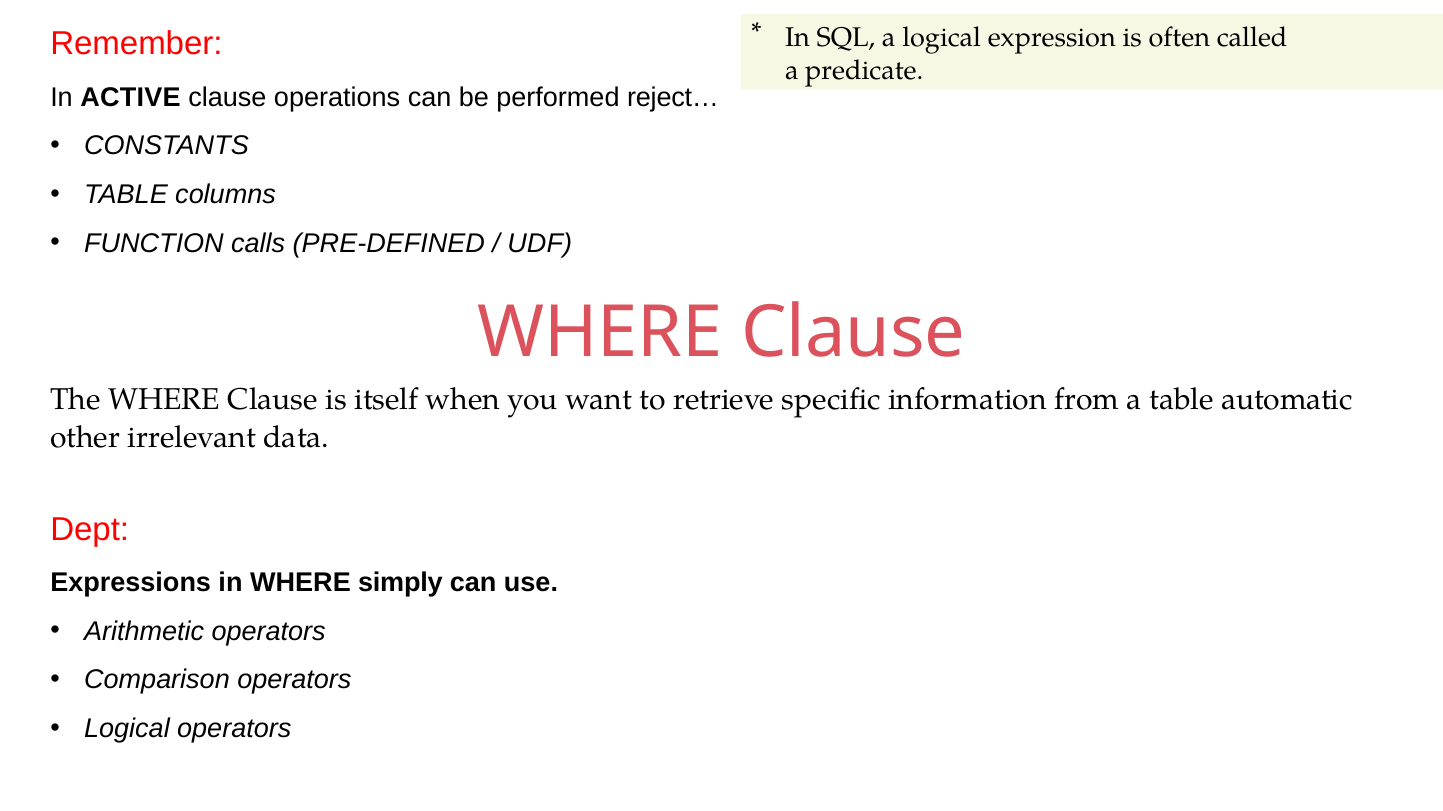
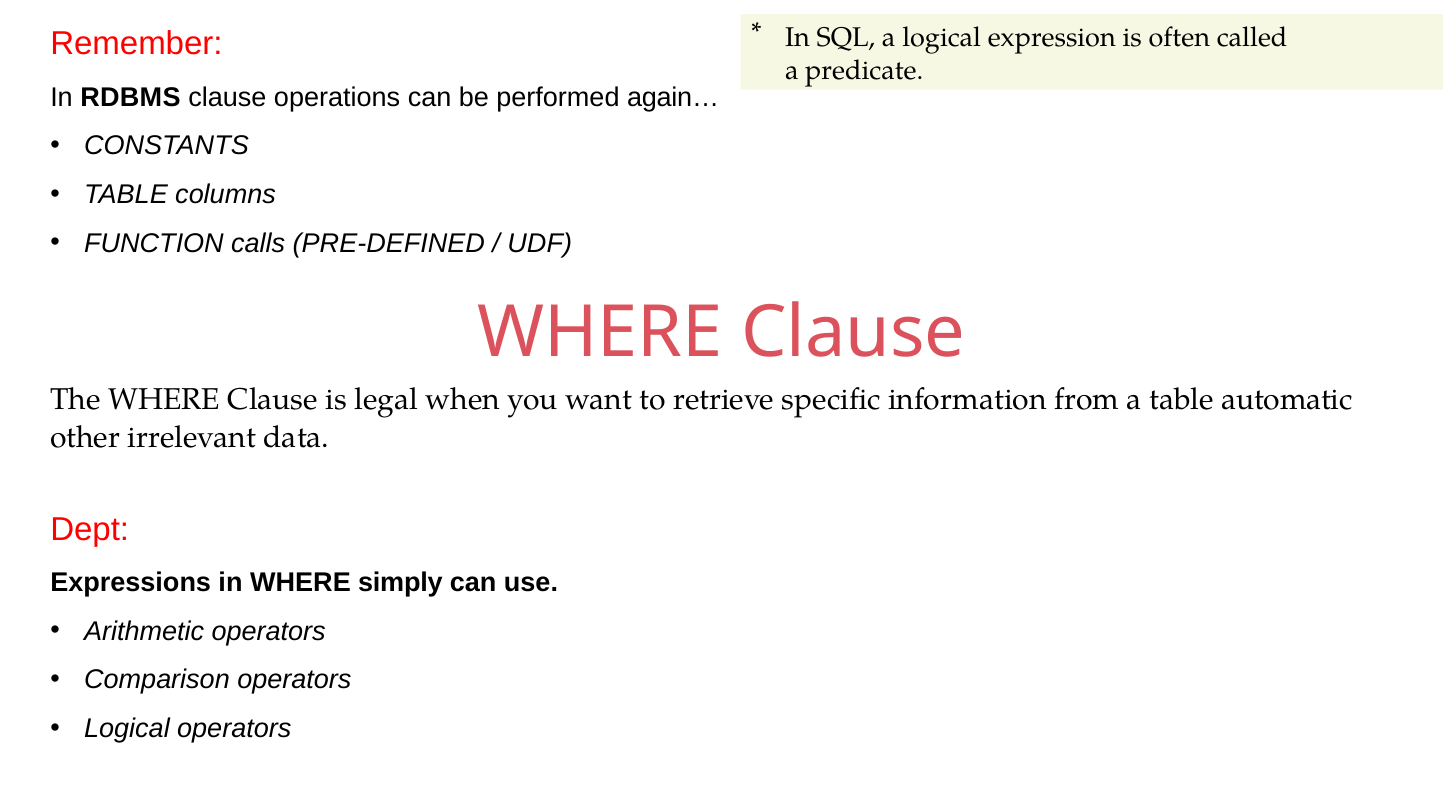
ACTIVE: ACTIVE -> RDBMS (130, 97)
reject…: reject… -> again… (673, 97)
itself: itself -> legal (386, 400)
